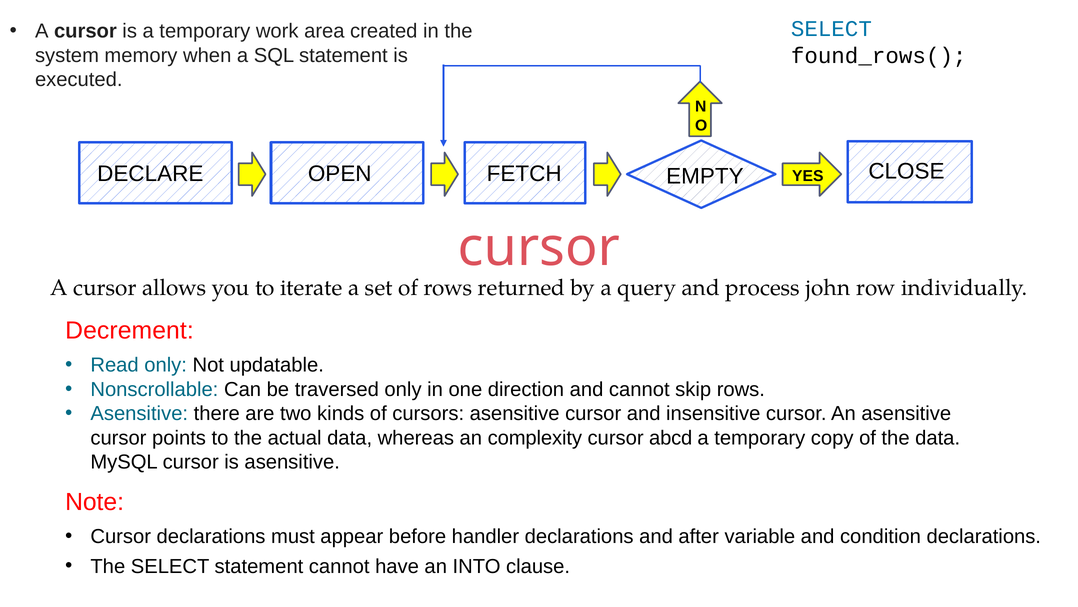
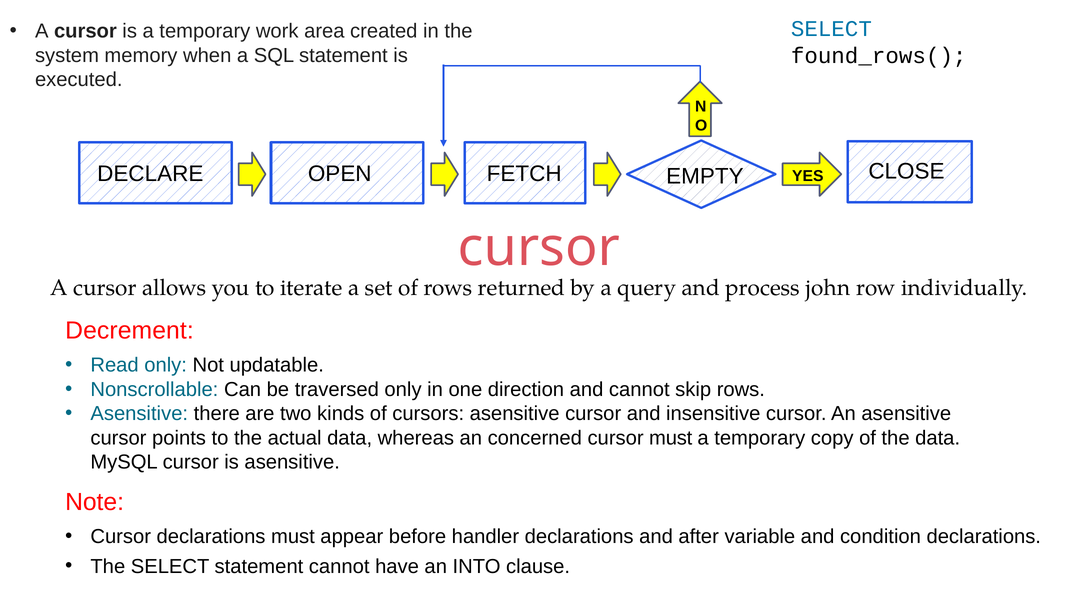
complexity: complexity -> concerned (535, 438)
cursor abcd: abcd -> must (671, 438)
